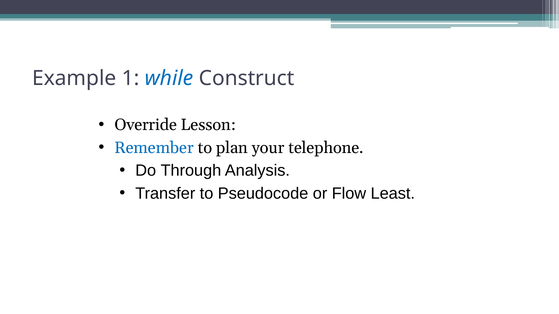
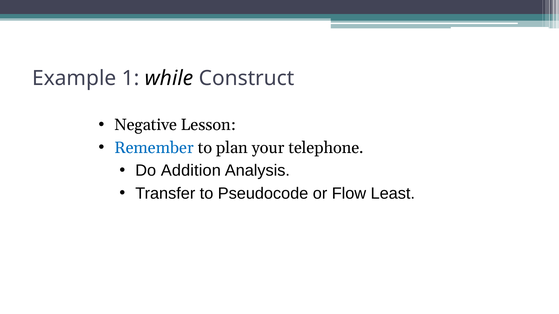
while colour: blue -> black (169, 78)
Override: Override -> Negative (146, 125)
Through: Through -> Addition (191, 171)
